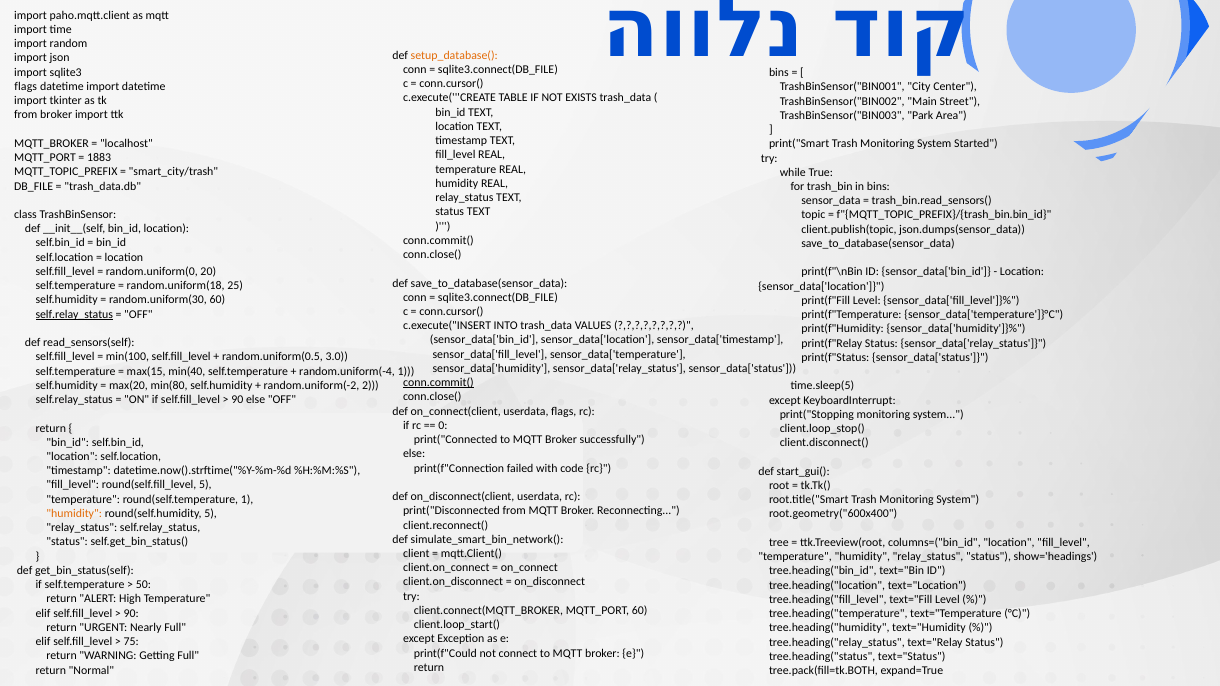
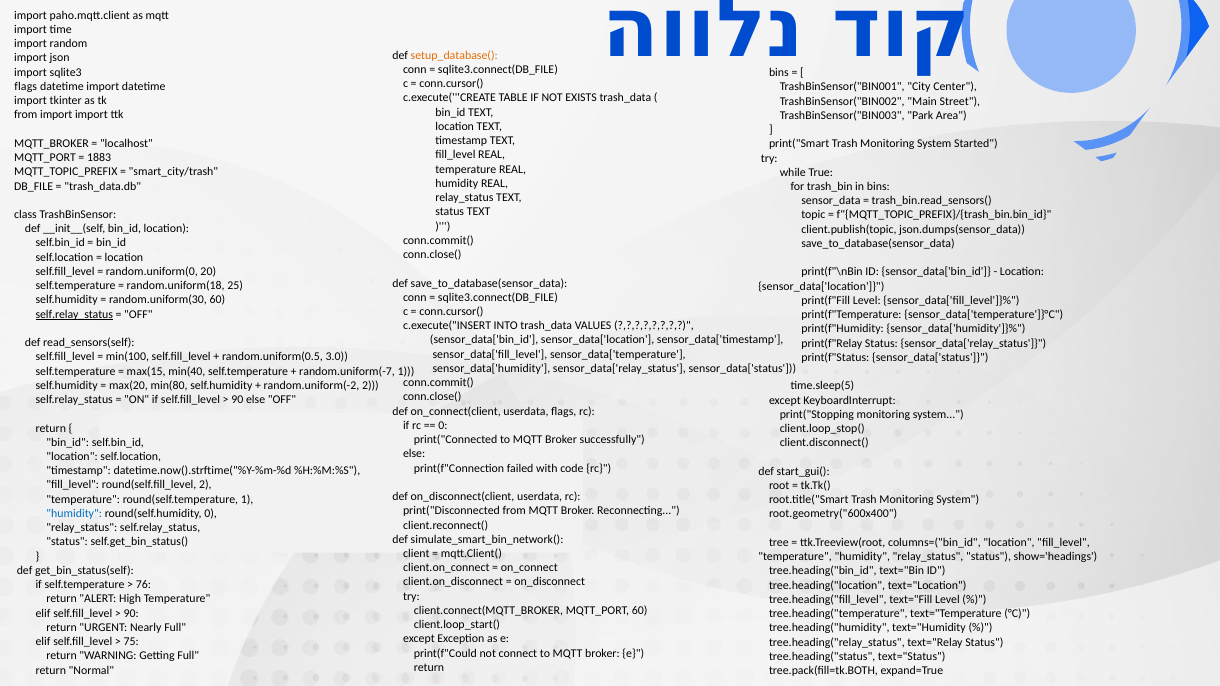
from broker: broker -> import (56, 115)
random.uniform(-4: random.uniform(-4 -> random.uniform(-7 (347, 371)
conn.commit( underline: present -> none (438, 383)
round(self.fill_level 5: 5 -> 2 (205, 485)
humidity colour: orange -> blue (74, 514)
round(self.humidity 5: 5 -> 0 (211, 514)
50: 50 -> 76 (143, 585)
